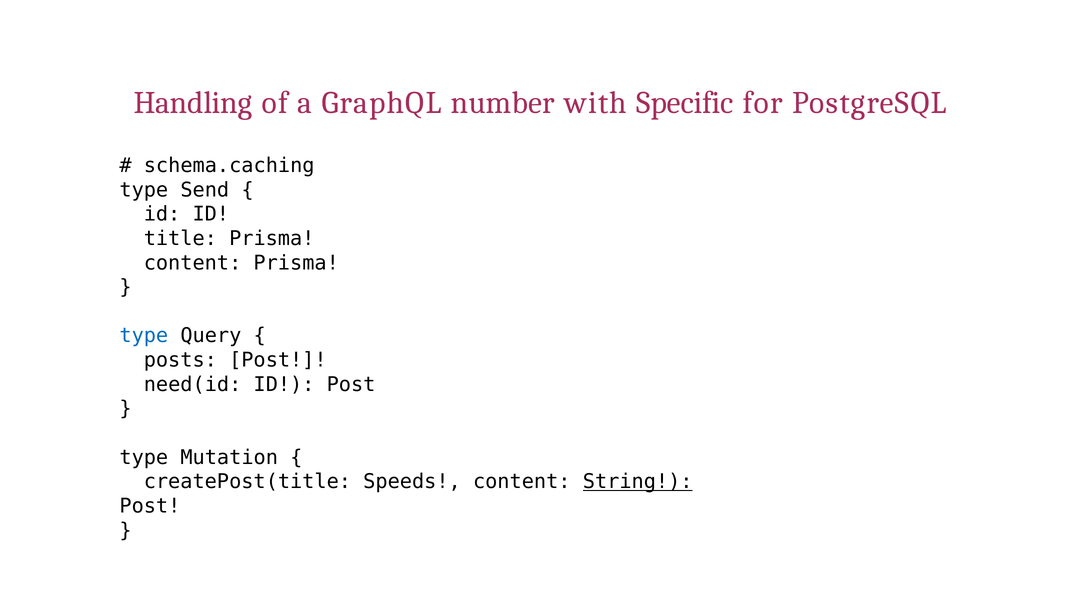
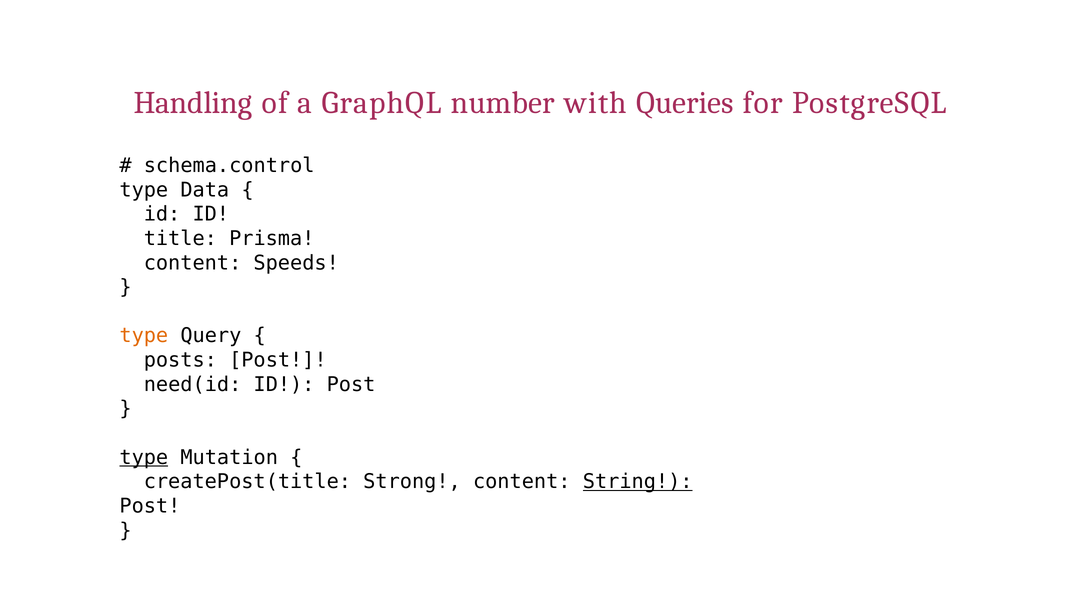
Specific: Specific -> Queries (685, 103)
schema.caching: schema.caching -> schema.control (229, 166)
Send: Send -> Data (205, 190)
content Prisma: Prisma -> Speeds (296, 263)
type colour: blue -> orange (144, 336)
type underline: none -> present (144, 457)
Speeds: Speeds -> Strong (412, 482)
